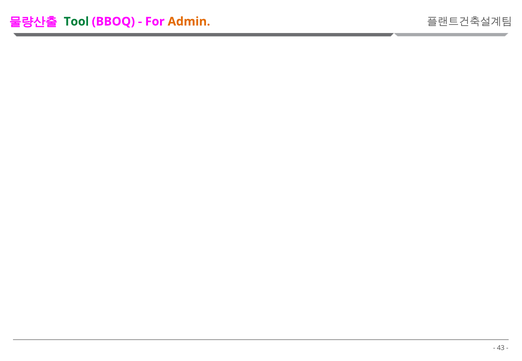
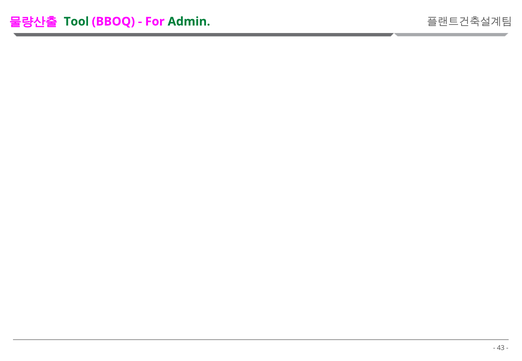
Admin colour: orange -> green (189, 22)
